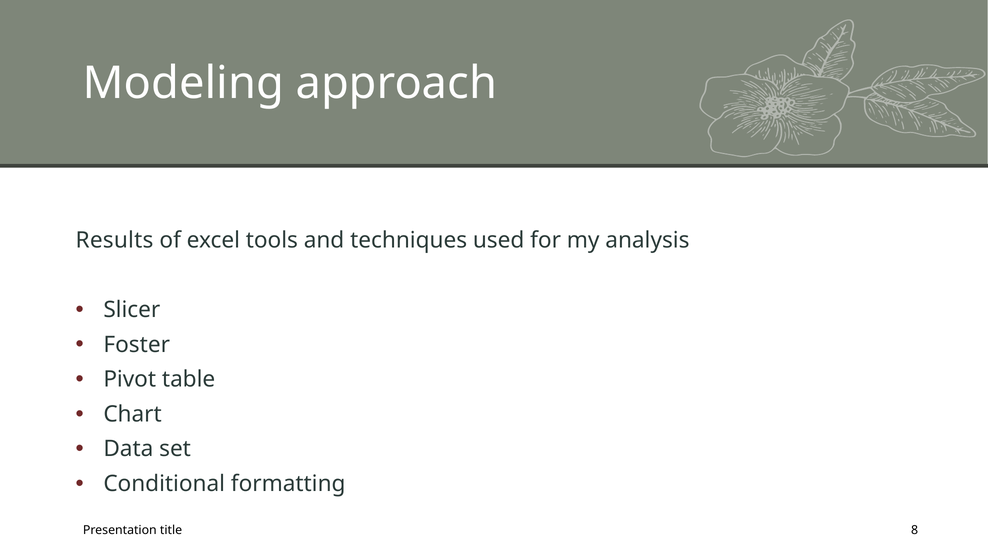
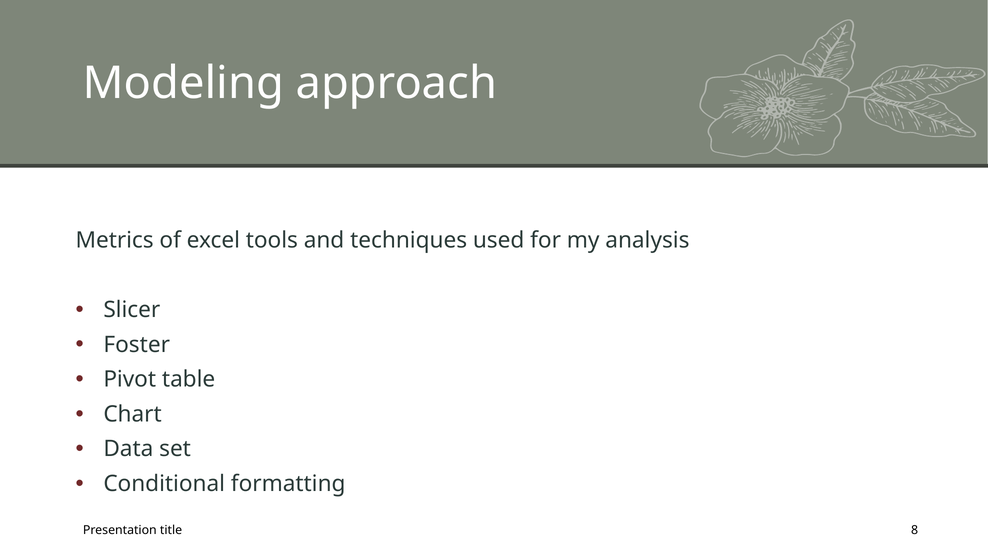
Results: Results -> Metrics (115, 240)
